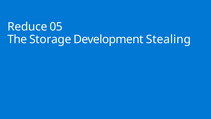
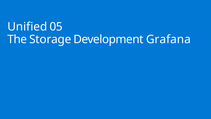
Reduce: Reduce -> Unified (27, 27)
Stealing: Stealing -> Grafana (168, 39)
